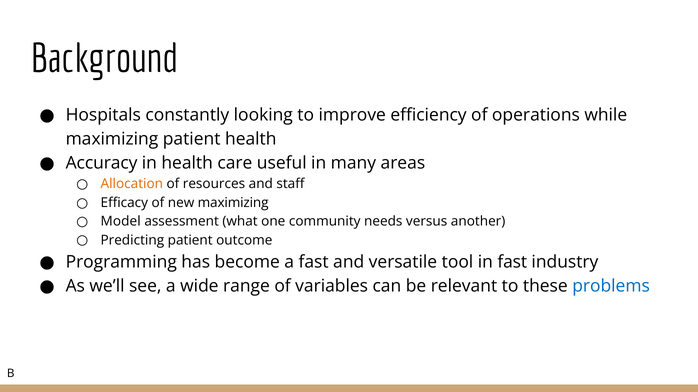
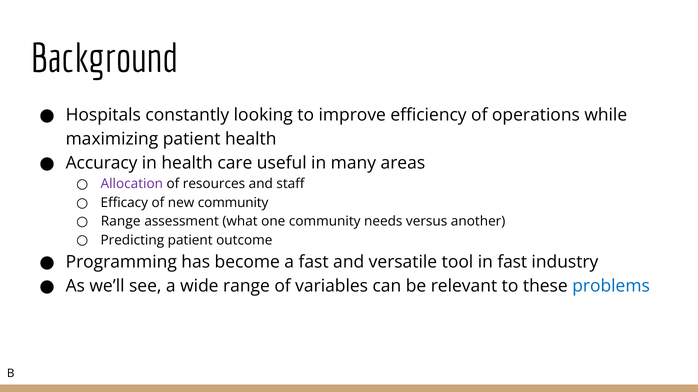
Allocation colour: orange -> purple (132, 184)
new maximizing: maximizing -> community (233, 203)
Model: Model -> Range (121, 222)
